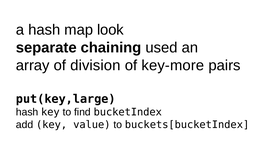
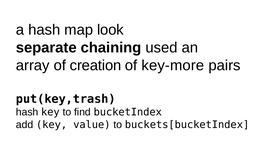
division: division -> creation (96, 65)
put(key,large: put(key,large -> put(key,trash (66, 99)
